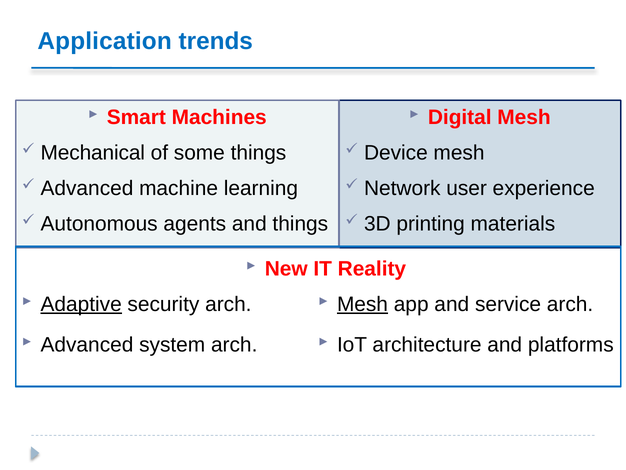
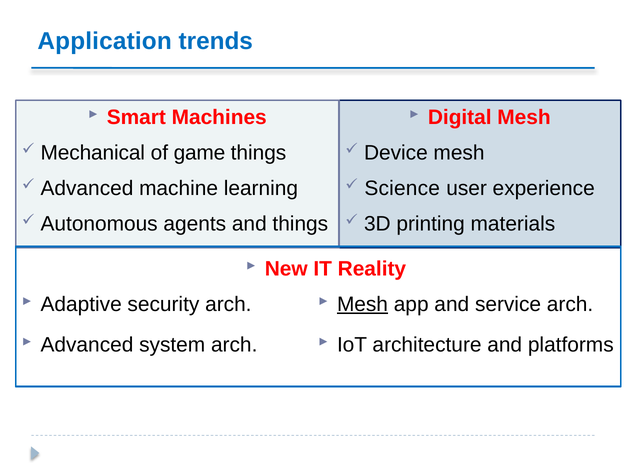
some: some -> game (199, 153)
Network: Network -> Science (402, 188)
Adaptive underline: present -> none (81, 304)
